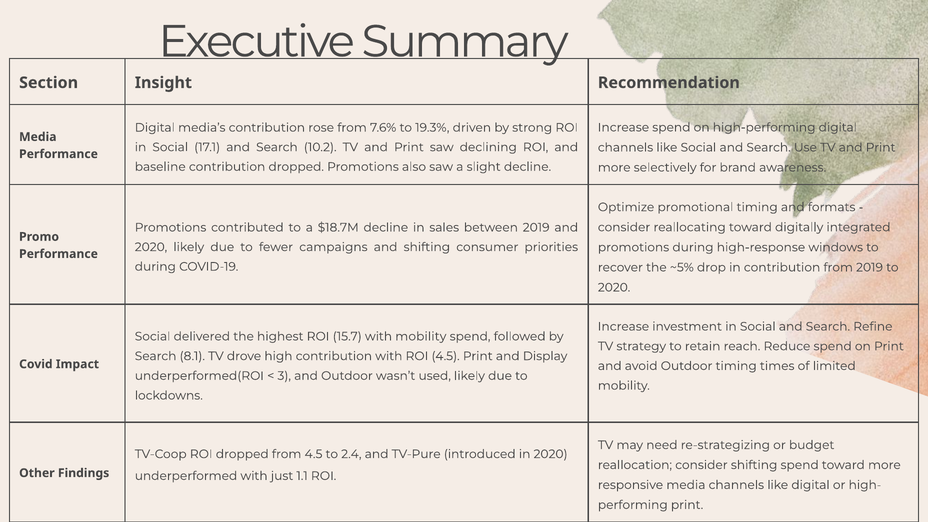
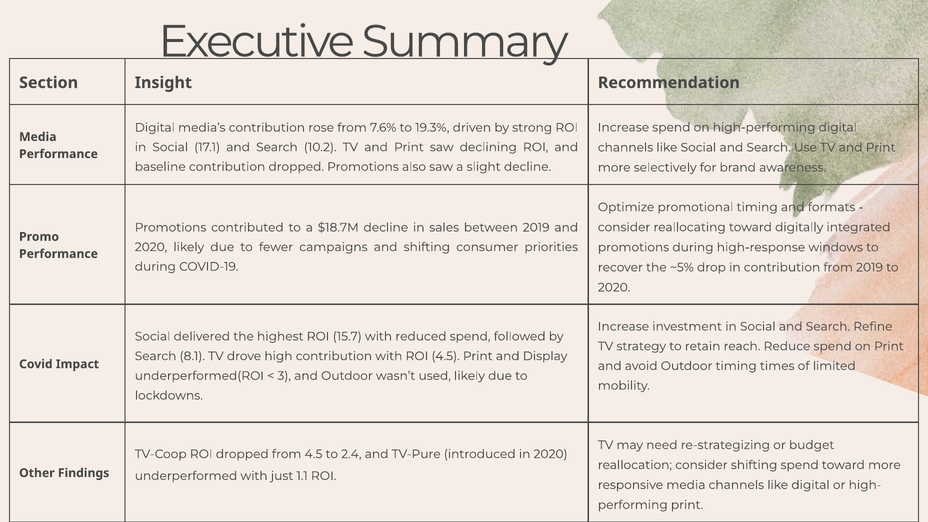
with mobility: mobility -> reduced (421, 336)
